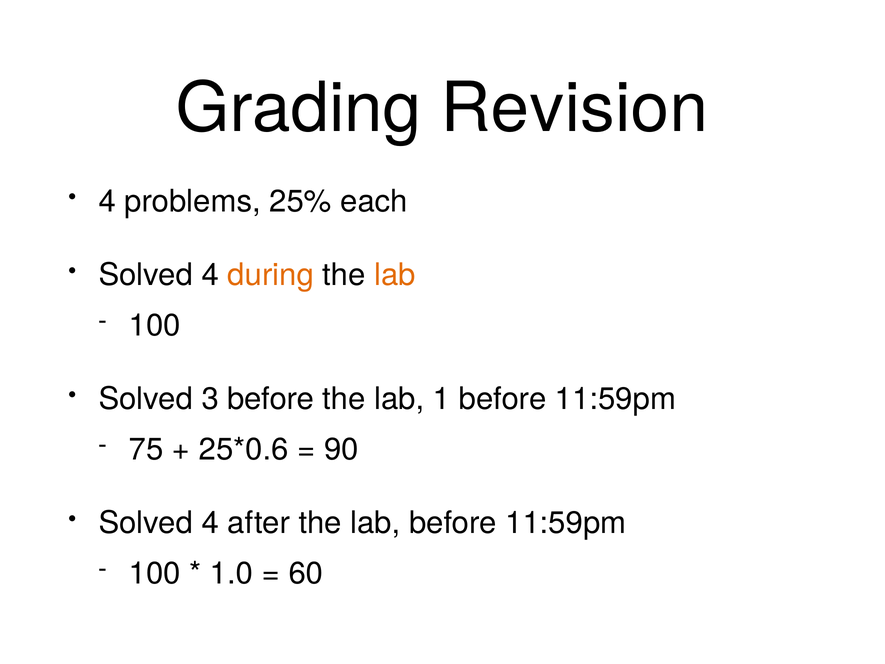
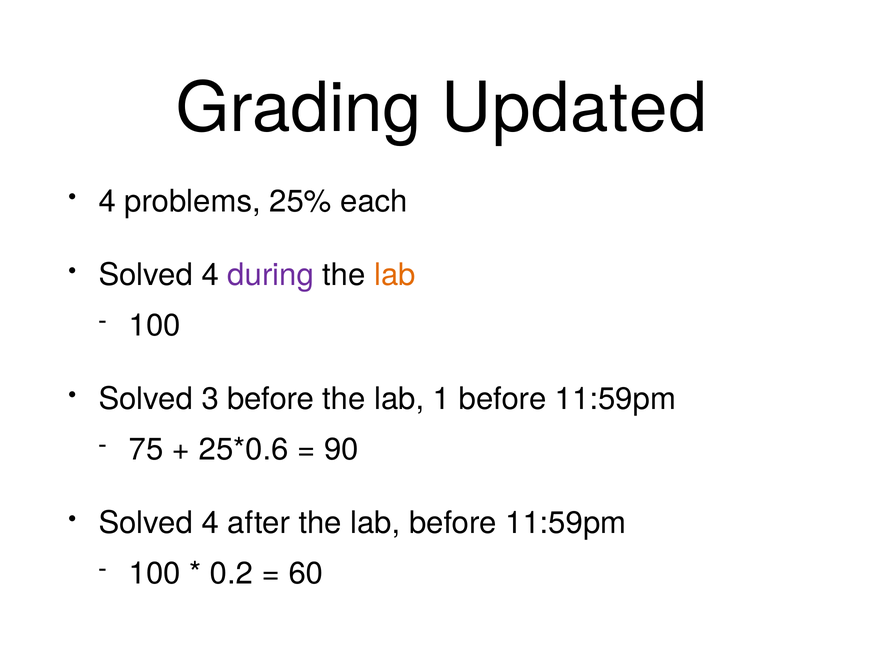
Revision: Revision -> Updated (574, 109)
during colour: orange -> purple (271, 275)
1.0: 1.0 -> 0.2 (232, 573)
